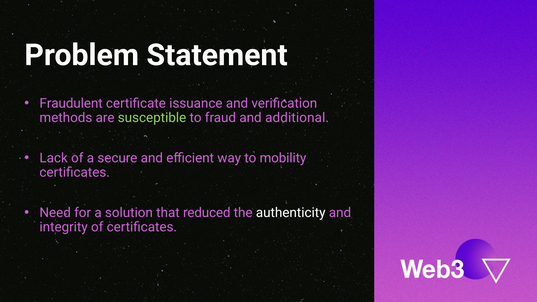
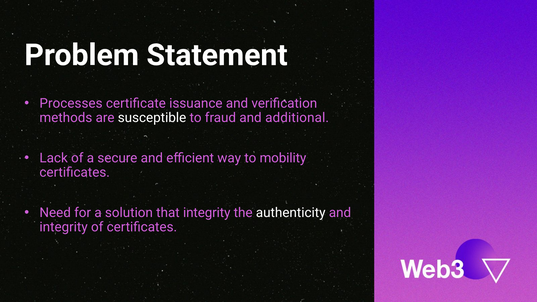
Fraudulent: Fraudulent -> Processes (71, 103)
susceptible colour: light green -> white (152, 118)
that reduced: reduced -> integrity (207, 213)
